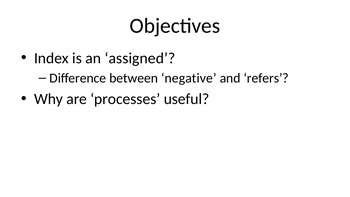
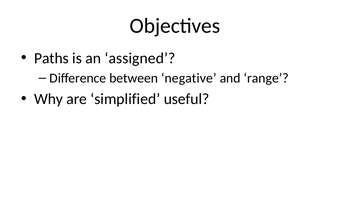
Index: Index -> Paths (51, 58)
refers: refers -> range (266, 78)
processes: processes -> simplified (125, 99)
